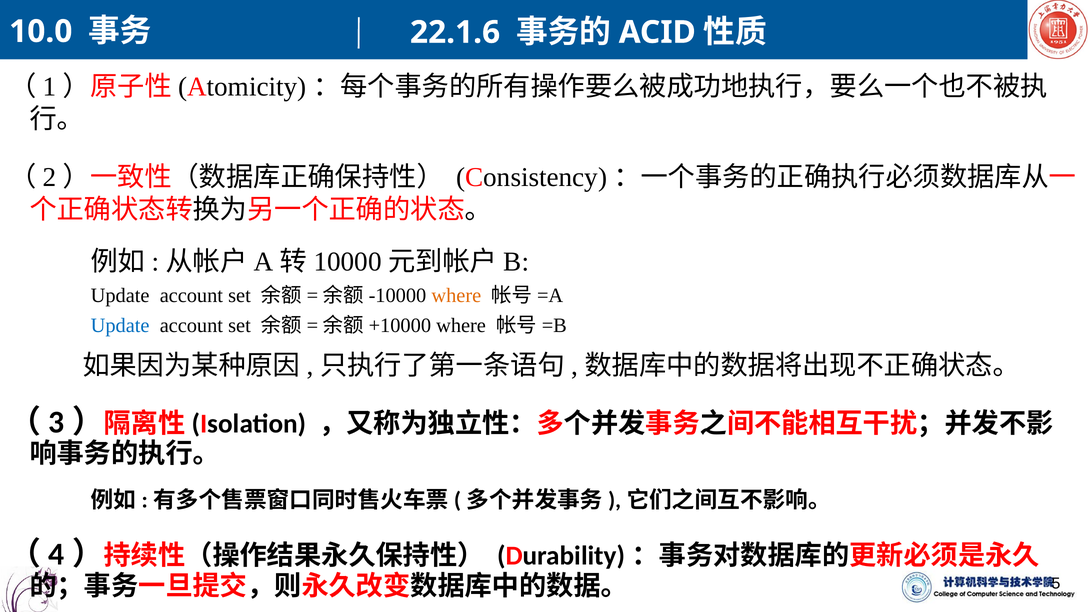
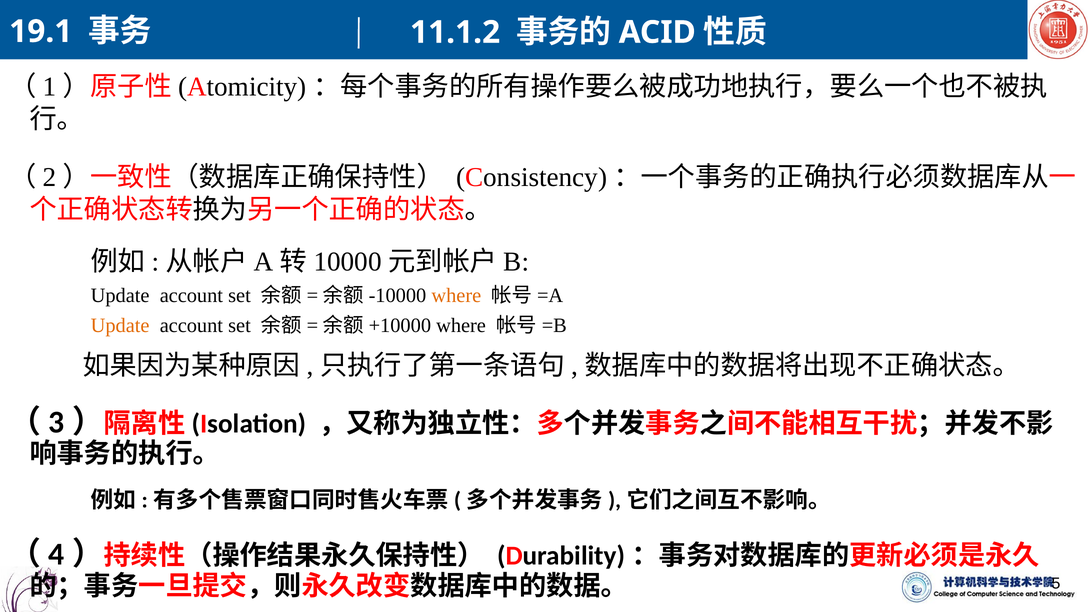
10.0: 10.0 -> 19.1 (41, 31)
22.1.6: 22.1.6 -> 11.1.2 (455, 32)
Update colour: blue -> orange (120, 325)
